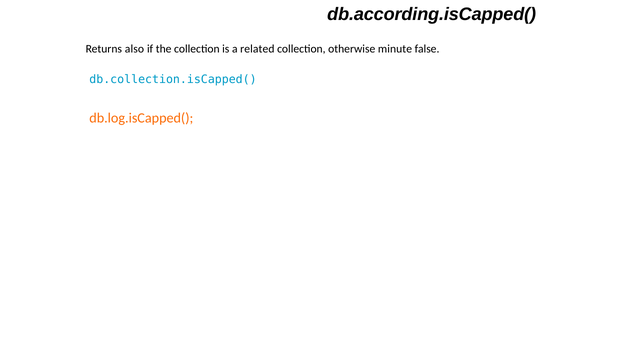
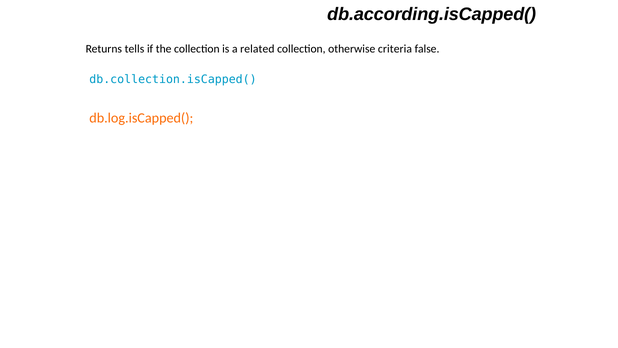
also: also -> tells (134, 49)
minute: minute -> criteria (395, 49)
